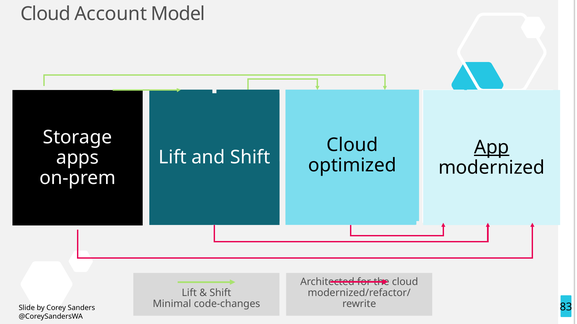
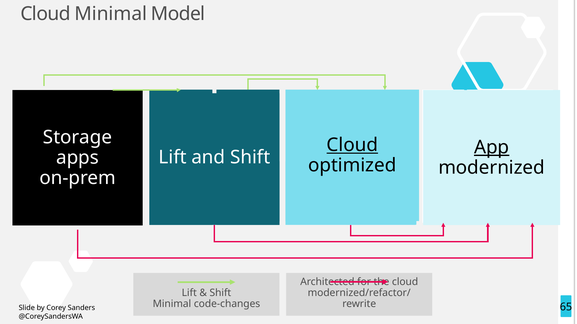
Cloud Account: Account -> Minimal (111, 14)
Cloud underline: none -> present (352, 145)
83: 83 -> 65 (566, 308)
